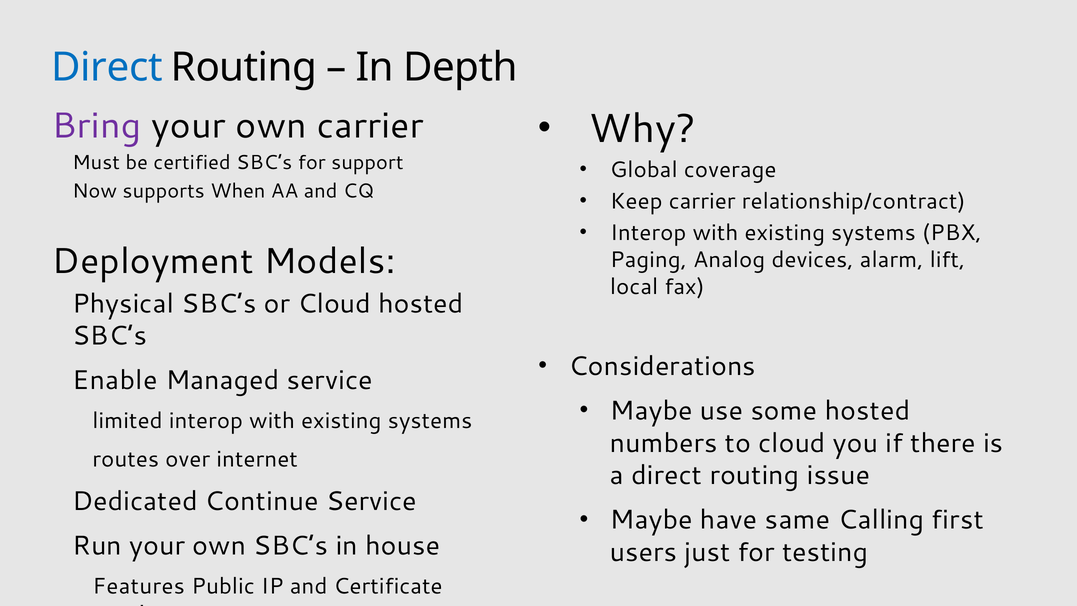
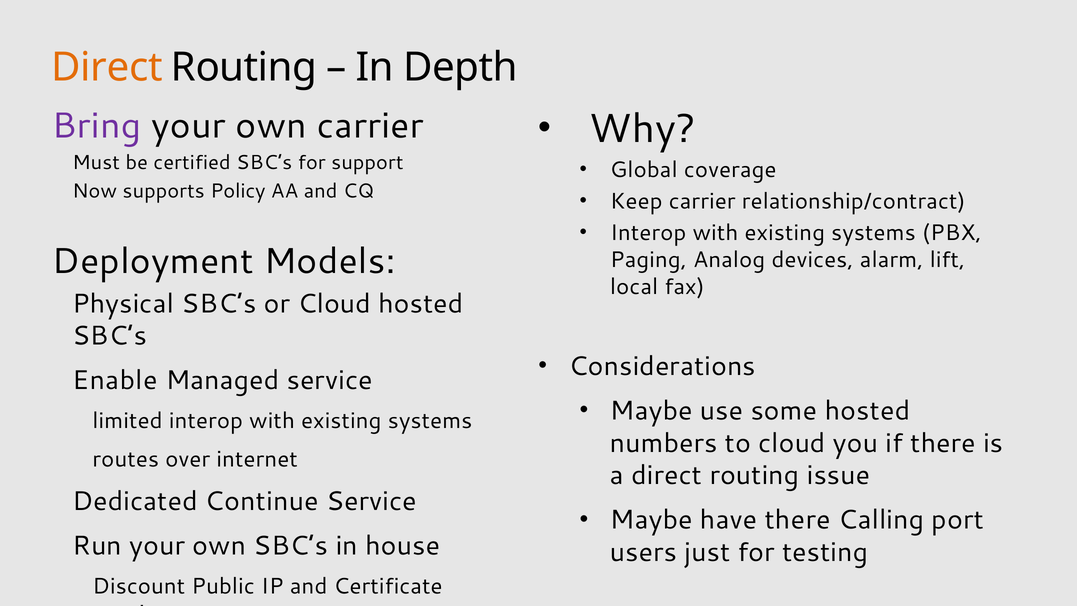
Direct colour: blue -> orange (107, 67)
When: When -> Policy (238, 191)
have same: same -> there (798, 520)
first: first -> port (958, 520)
Features: Features -> Discount (139, 586)
